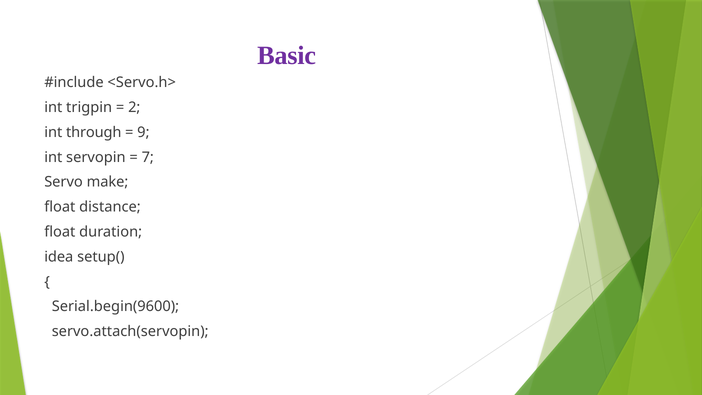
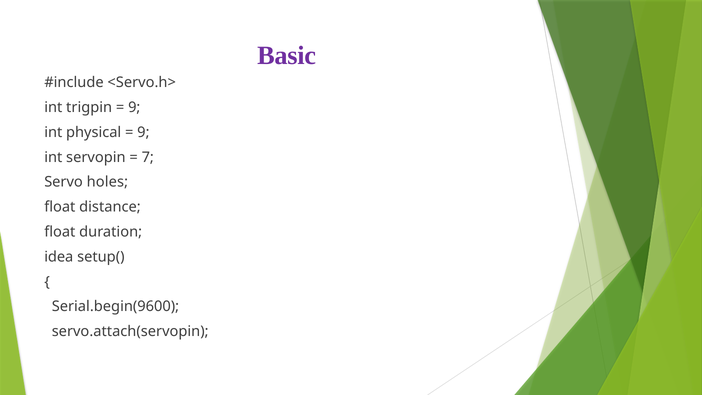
2: 2 -> 9 (134, 107)
through: through -> physical (94, 132)
make: make -> holes (107, 182)
